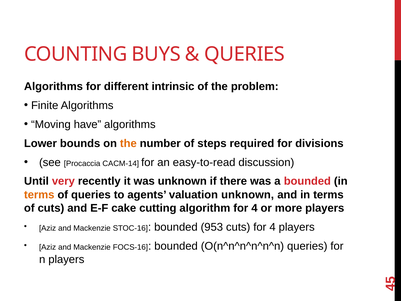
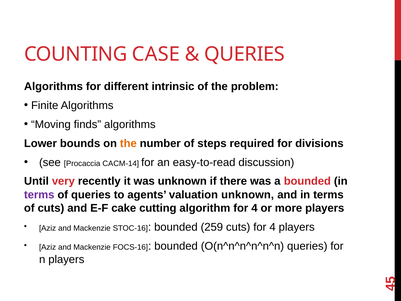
BUYS: BUYS -> CASE (156, 54)
have: have -> finds (87, 124)
terms colour: orange -> purple (39, 195)
953: 953 -> 259 (212, 227)
